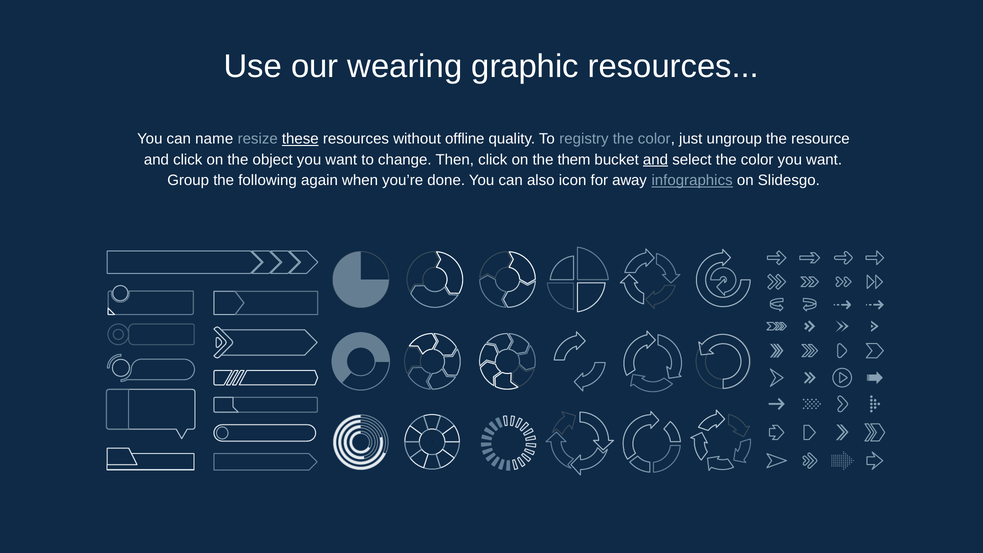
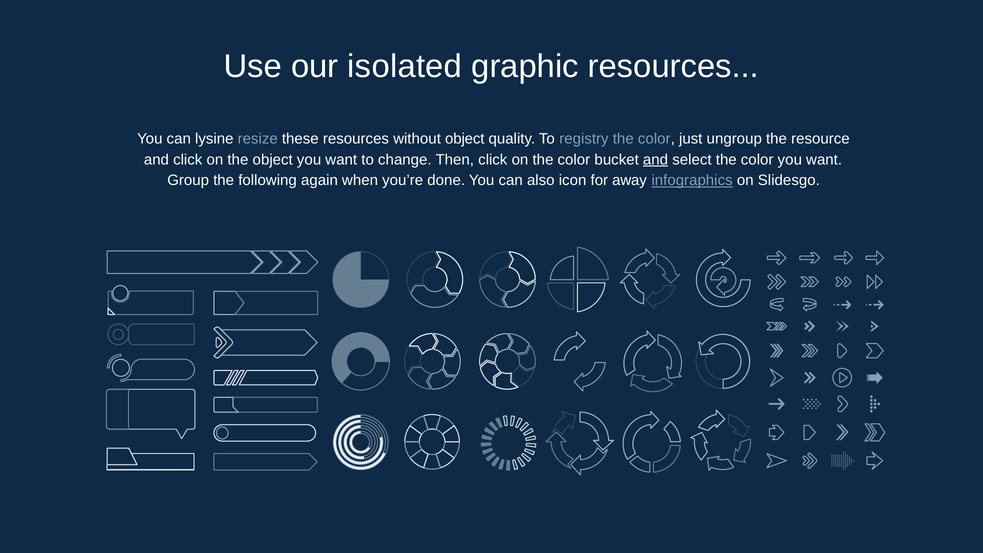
wearing: wearing -> isolated (405, 67)
name: name -> lysine (214, 139)
these underline: present -> none (300, 139)
without offline: offline -> object (465, 139)
on the them: them -> color (574, 160)
